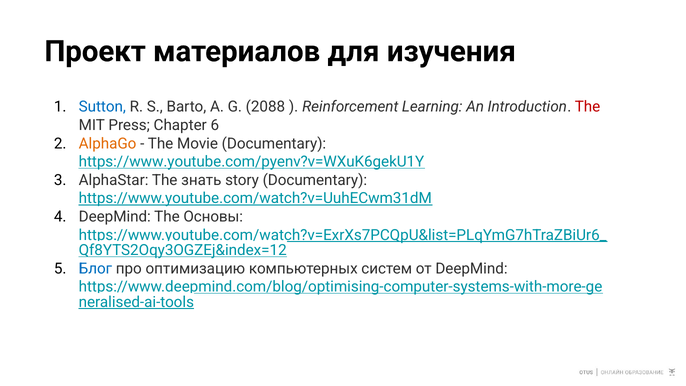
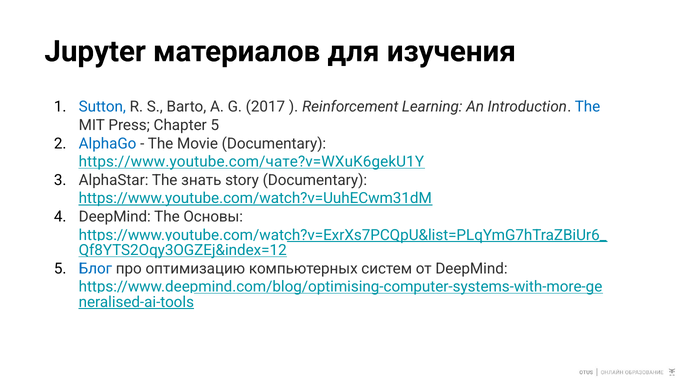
Проект: Проект -> Jupyter (95, 51)
2088: 2088 -> 2017 (265, 107)
The colour: red -> blue (588, 107)
Chapter 6: 6 -> 5 (215, 125)
AlphaGo colour: orange -> blue (108, 143)
https://www.youtube.com/pyenv?v=WXuK6gekU1Y: https://www.youtube.com/pyenv?v=WXuK6gekU1Y -> https://www.youtube.com/чате?v=WXuK6gekU1Y (251, 162)
